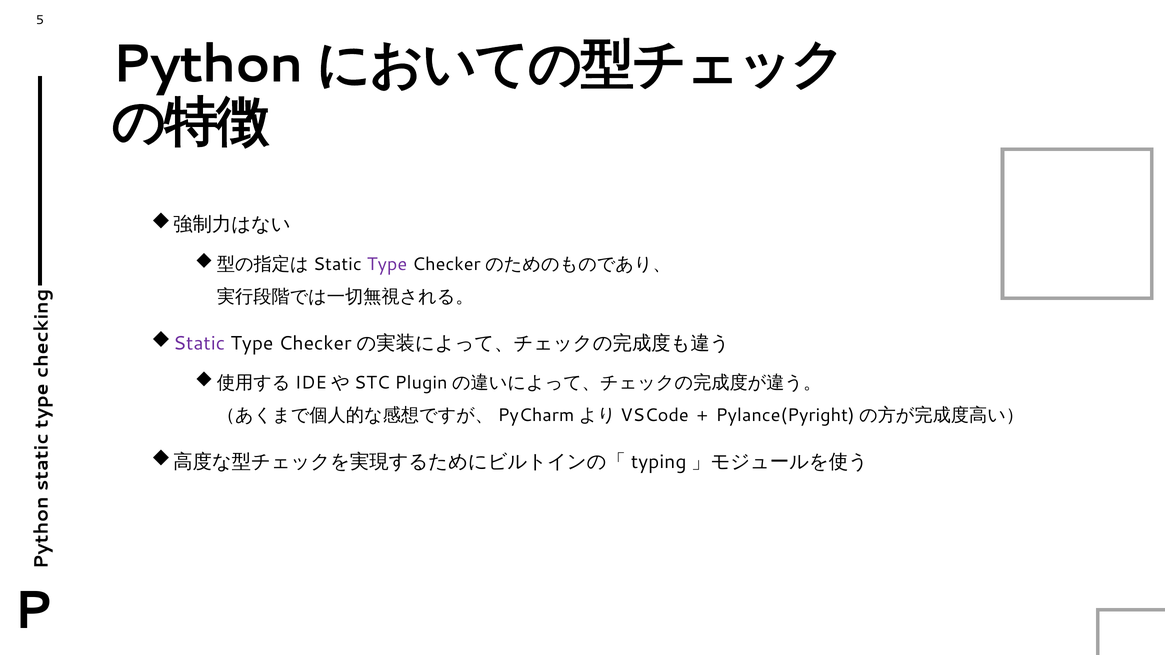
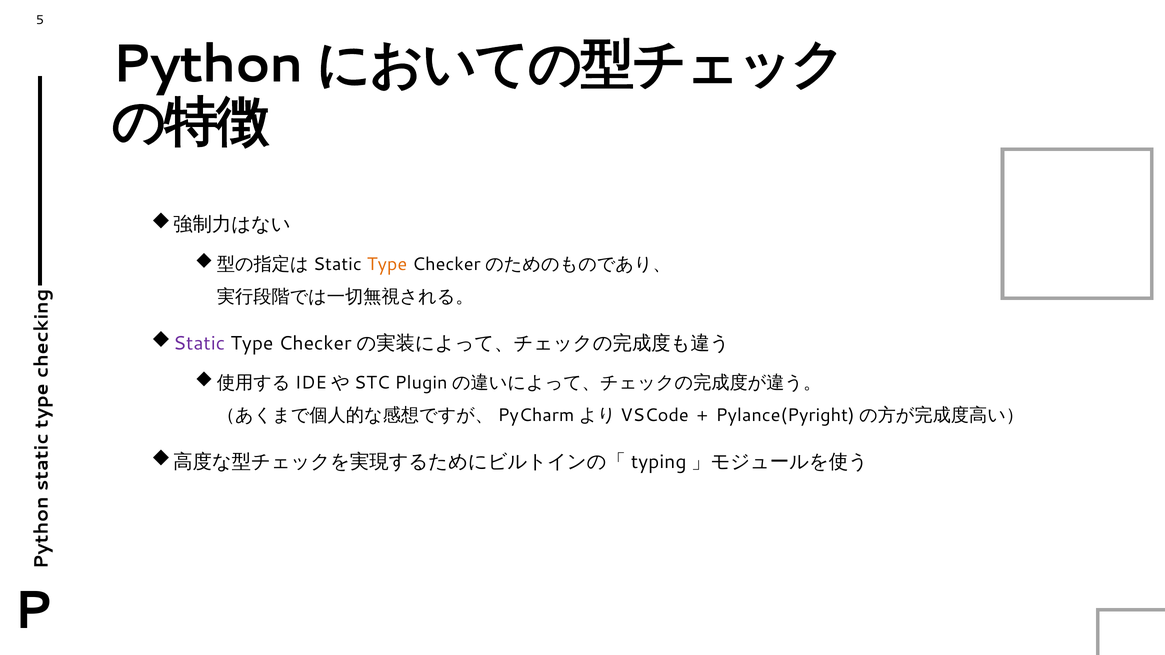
Type colour: purple -> orange (387, 264)
